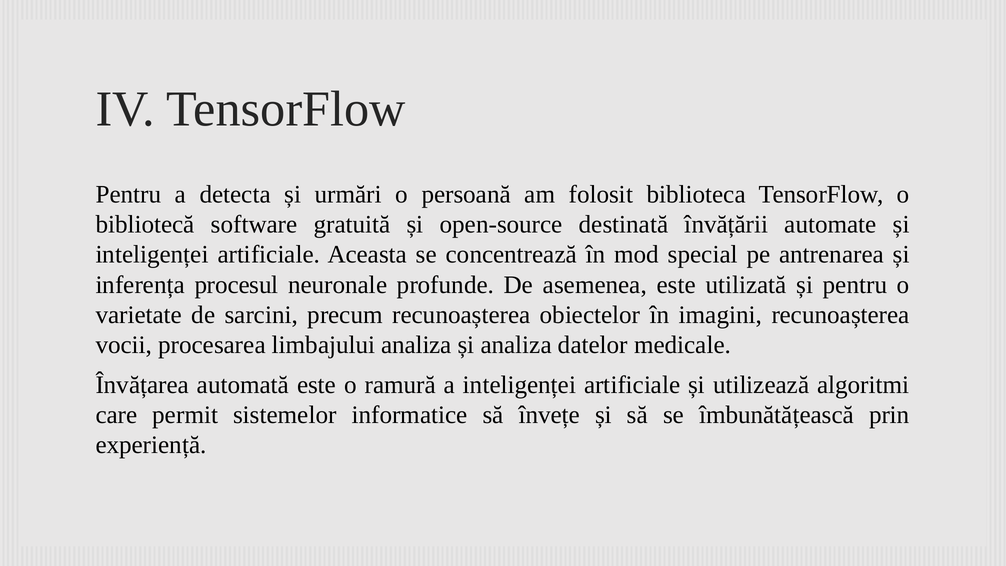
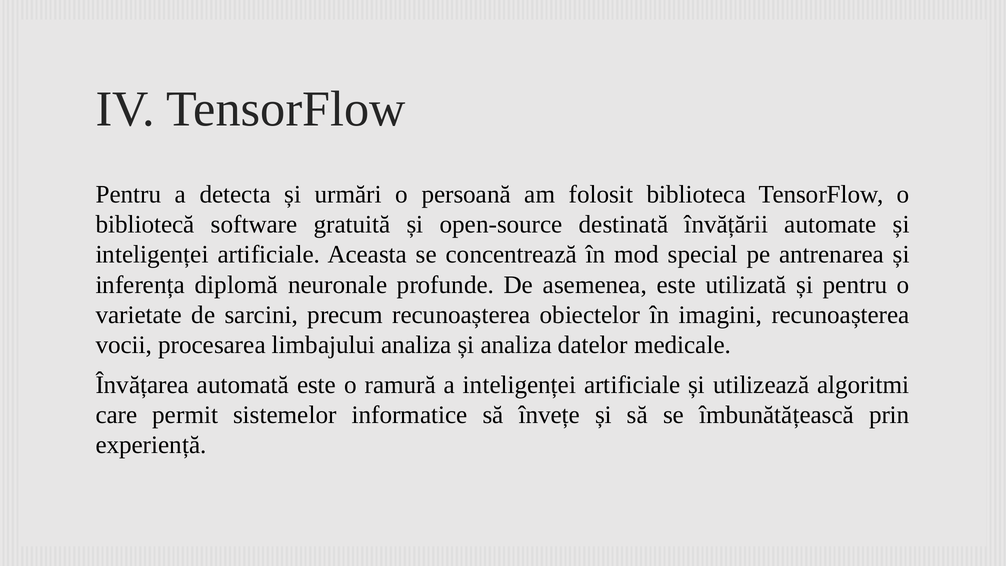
procesul: procesul -> diplomă (236, 285)
